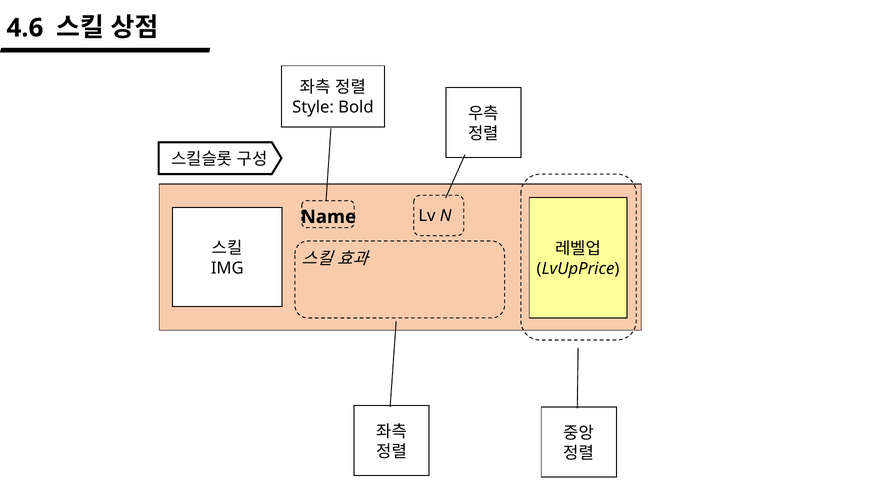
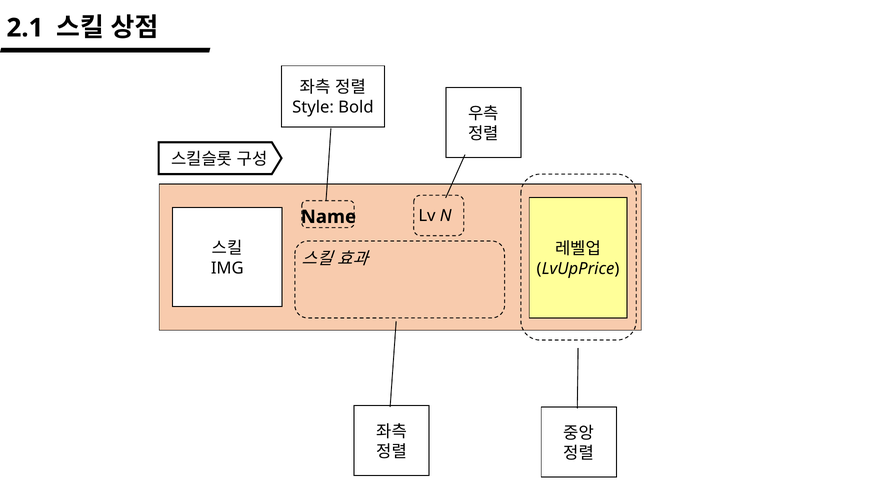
4.6: 4.6 -> 2.1 (25, 28)
